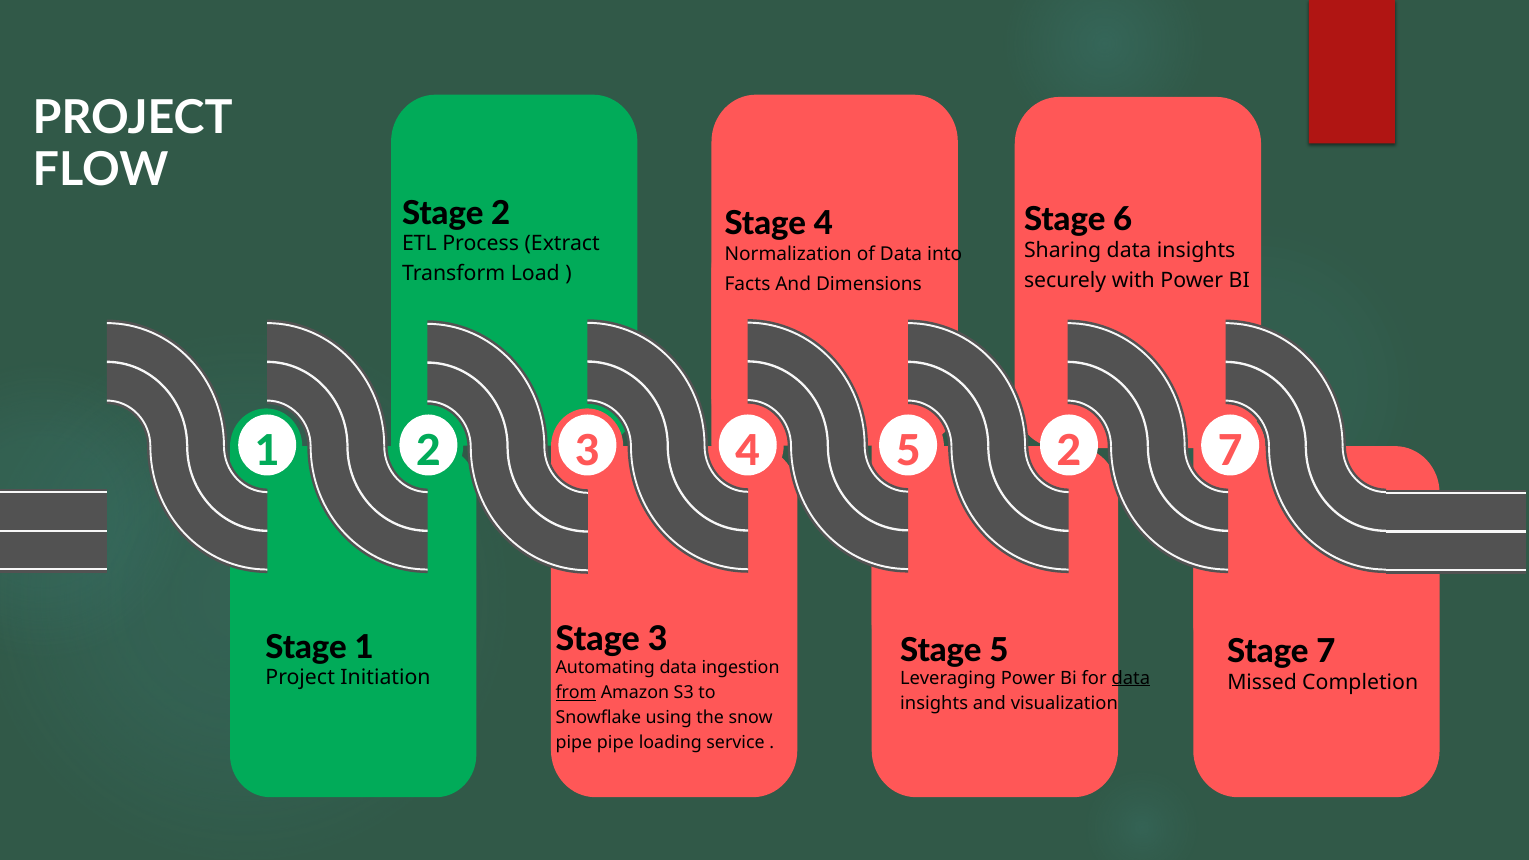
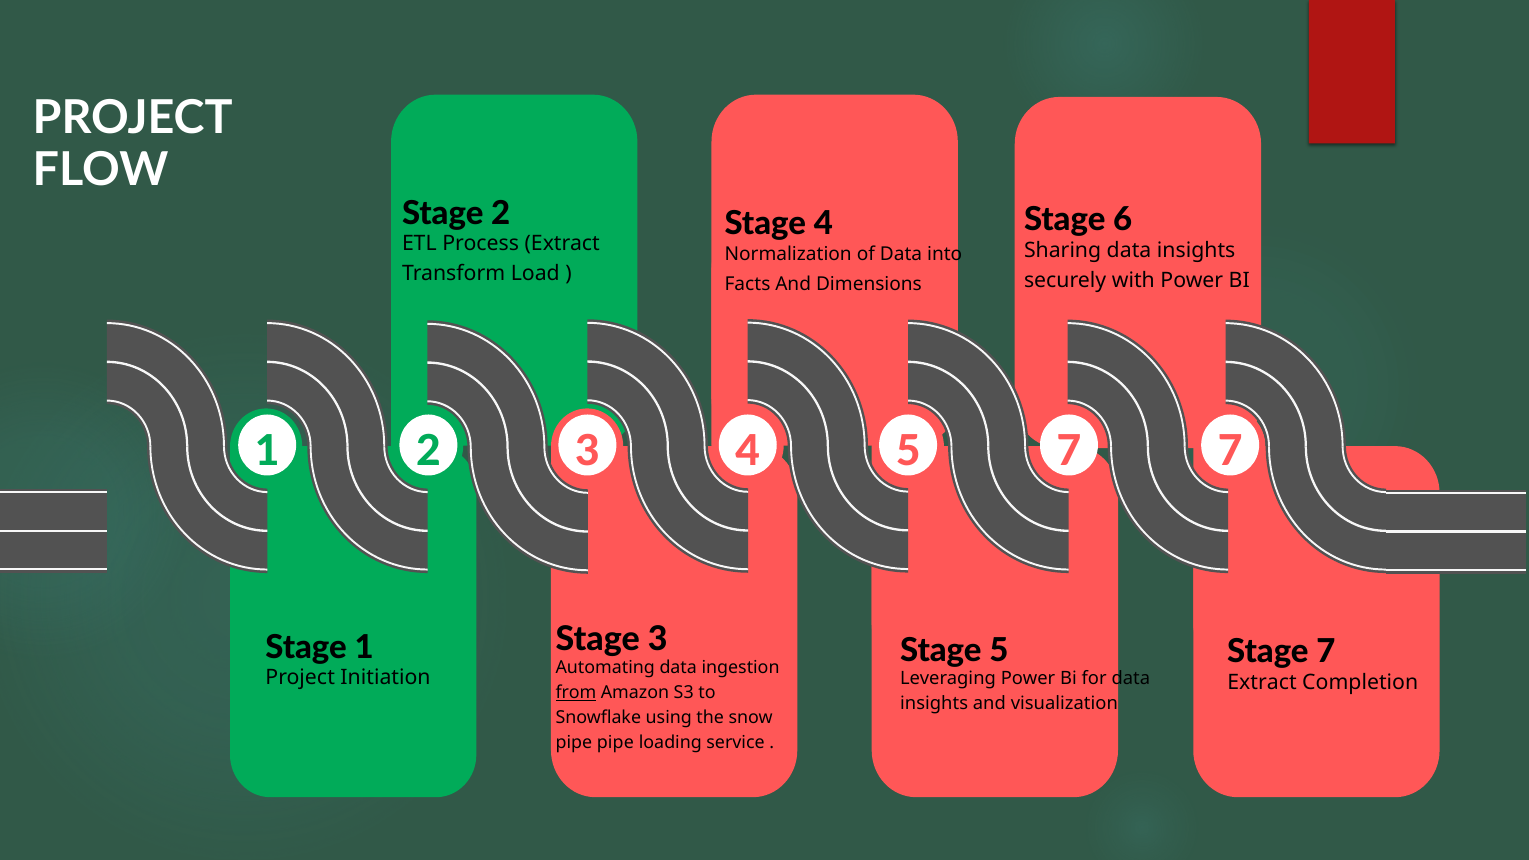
2: 2 -> 7 (1069, 451)
data underline: present -> none (1131, 678)
Missed: Missed -> Extract (1262, 682)
